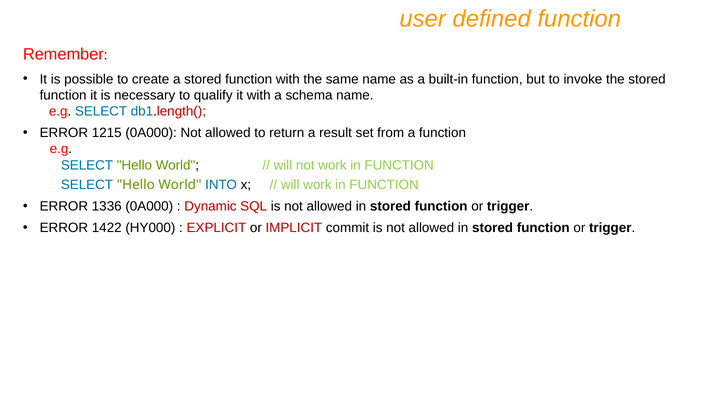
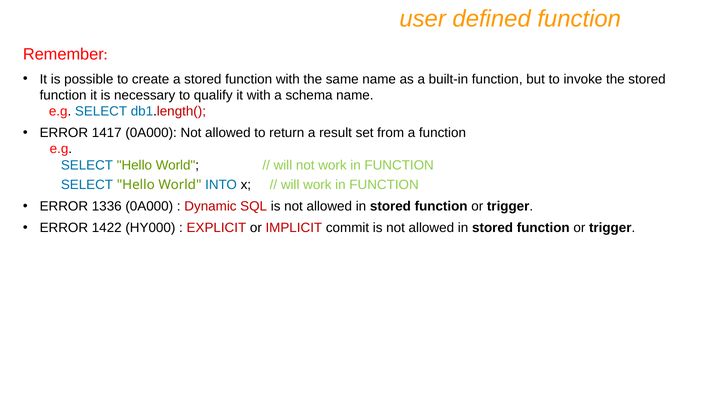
1215: 1215 -> 1417 (107, 133)
